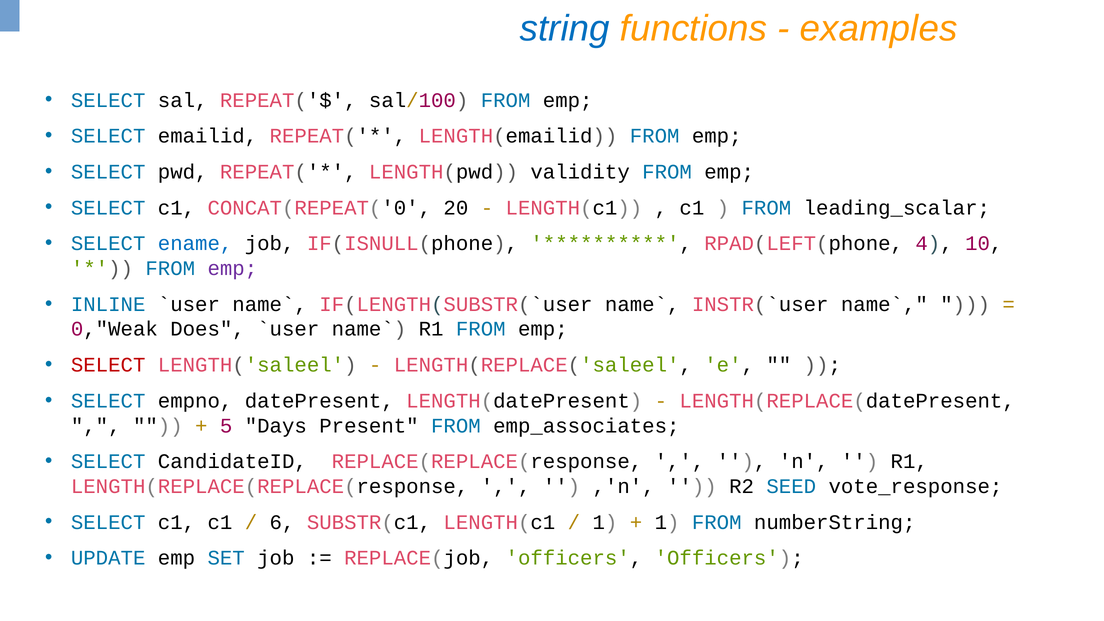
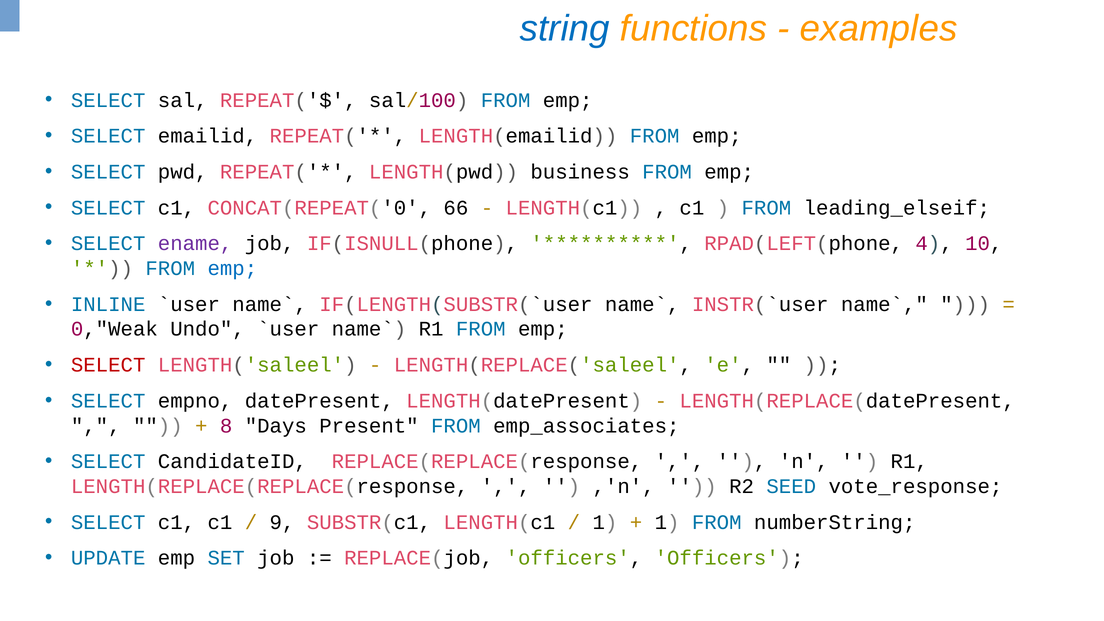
validity: validity -> business (580, 172)
20: 20 -> 66 (456, 208)
leading_scalar: leading_scalar -> leading_elseif (897, 208)
ename colour: blue -> purple (195, 244)
emp colour: purple -> blue (232, 268)
Does: Does -> Undo (208, 329)
5: 5 -> 8 (226, 426)
6: 6 -> 9 (282, 522)
